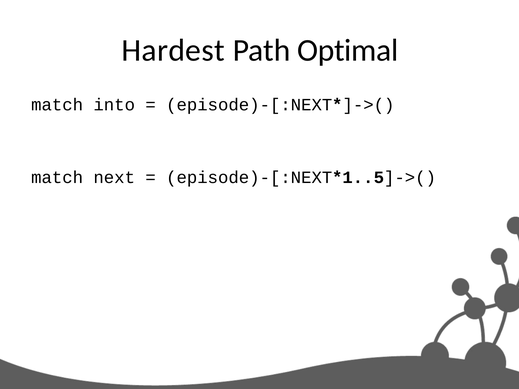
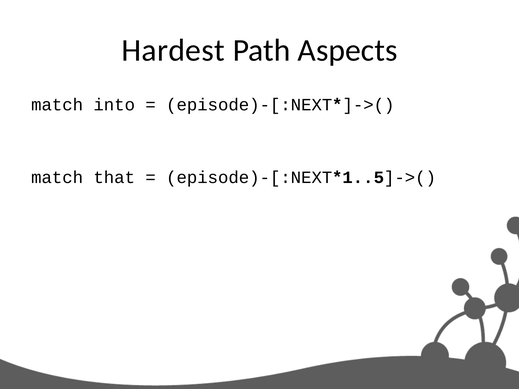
Optimal: Optimal -> Aspects (348, 50)
next: next -> that (114, 178)
